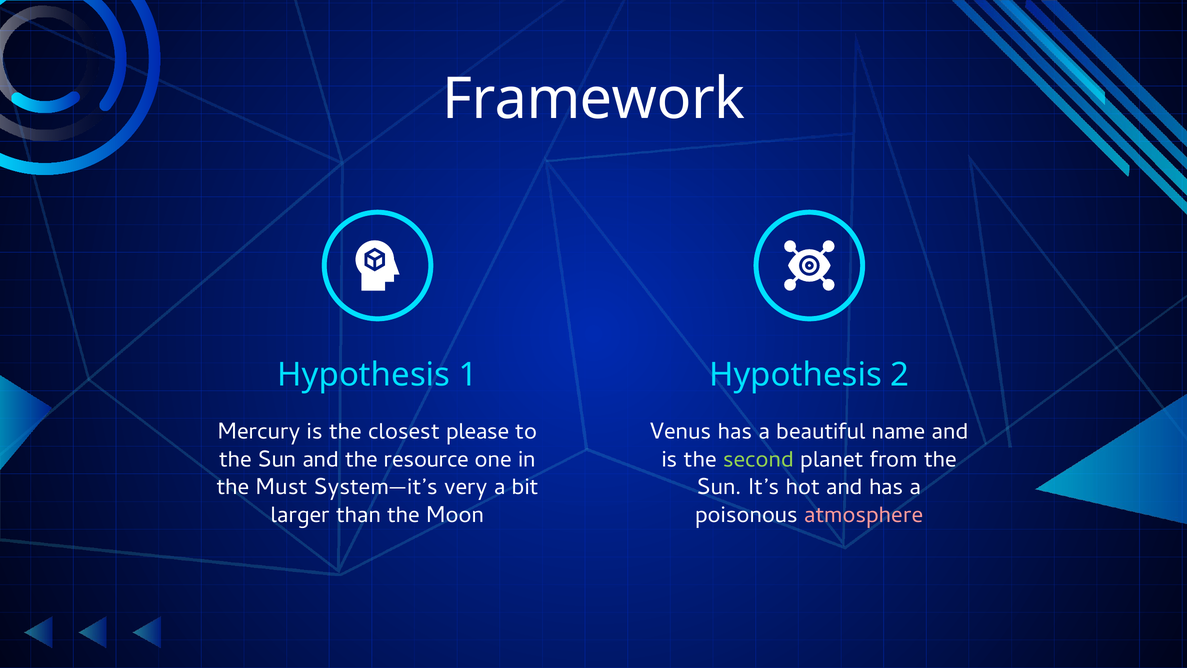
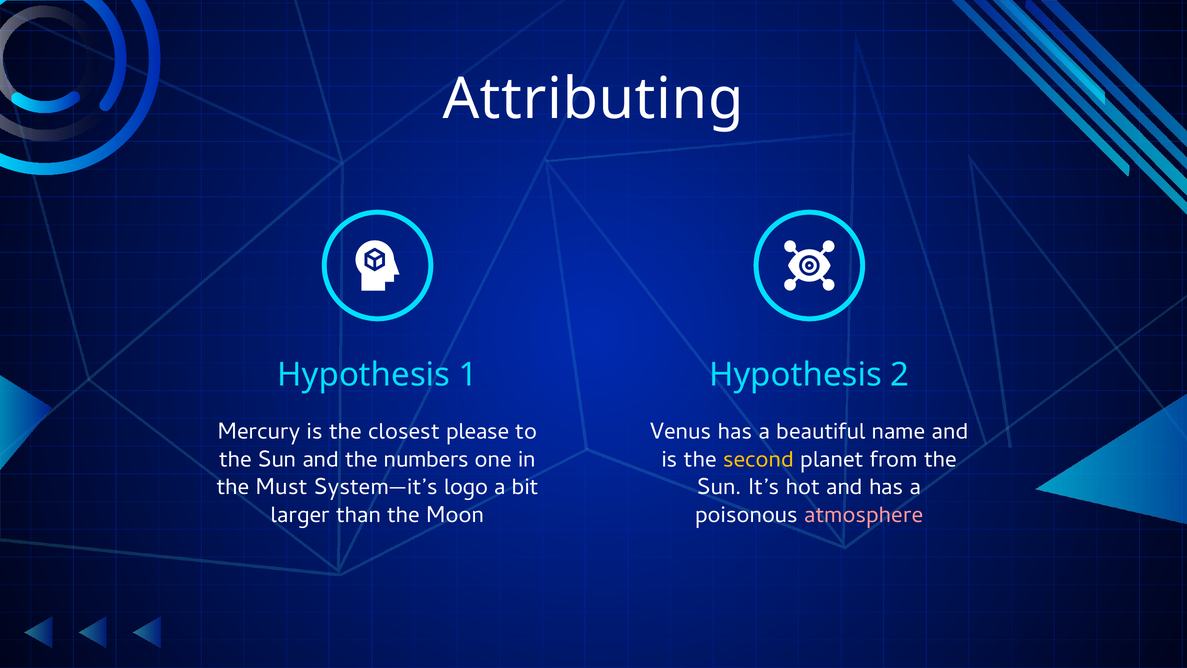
Framework: Framework -> Attributing (593, 99)
resource: resource -> numbers (426, 459)
second colour: light green -> yellow (758, 459)
very: very -> logo (466, 487)
